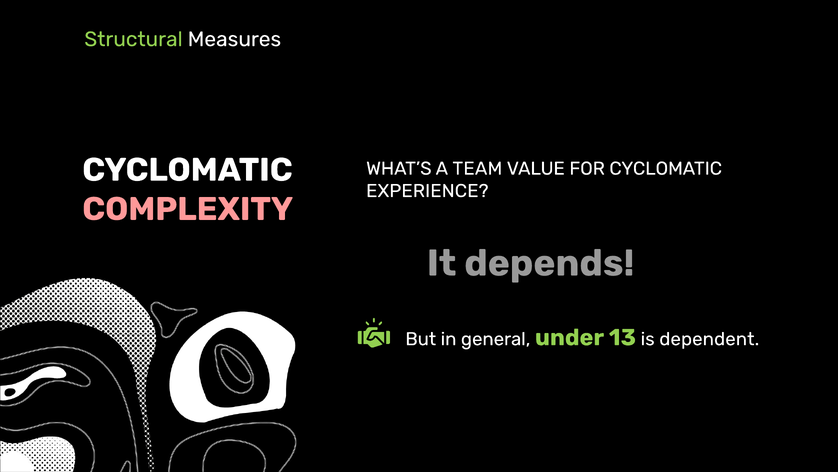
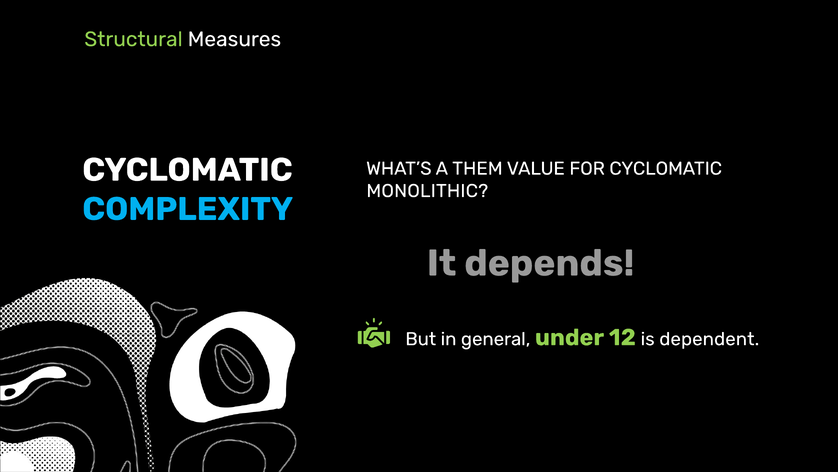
TEAM: TEAM -> THEM (477, 168)
EXPERIENCE: EXPERIENCE -> MONOLITHIC (427, 191)
COMPLEXITY colour: pink -> light blue (188, 209)
13: 13 -> 12 (622, 337)
